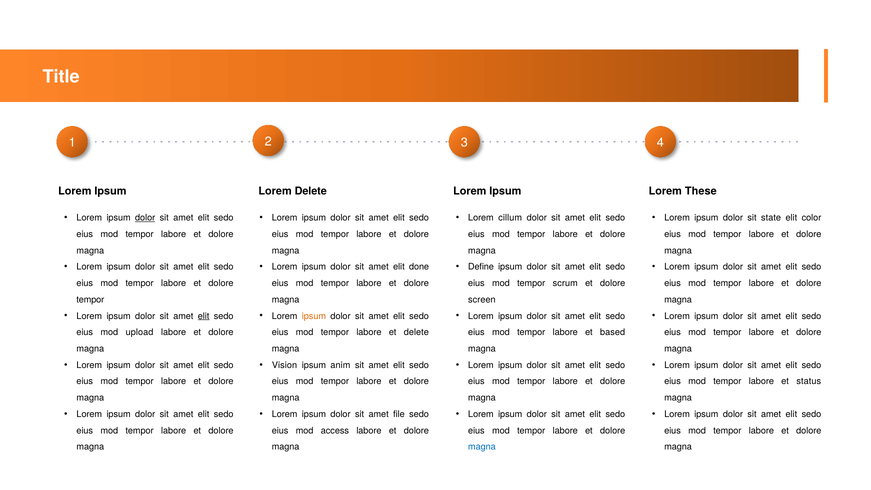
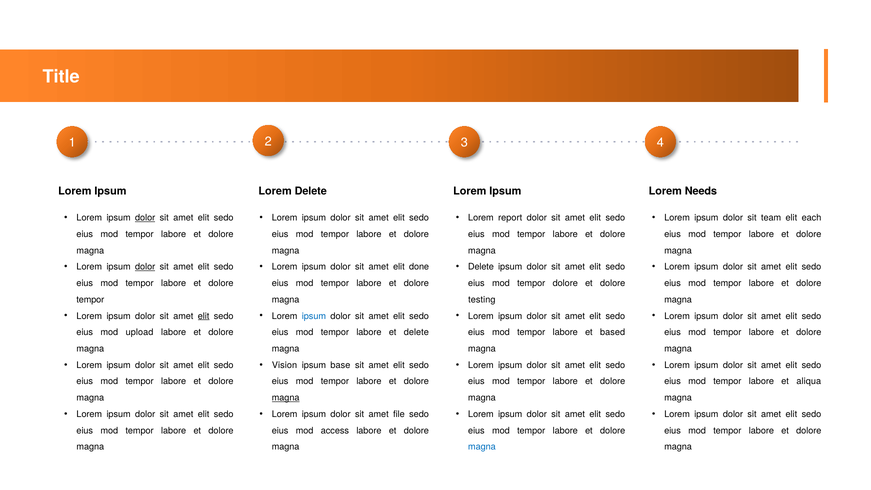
These: These -> Needs (701, 191)
cillum: cillum -> report (510, 218)
state: state -> team (771, 218)
color: color -> each (811, 218)
dolor underline: none -> present (145, 267)
Define: Define -> Delete (481, 267)
tempor scrum: scrum -> dolore (565, 283)
screen: screen -> testing (482, 300)
ipsum colour: orange -> blue (314, 316)
anim: anim -> base (340, 365)
status: status -> aliqua (809, 381)
magna underline: none -> present (286, 398)
